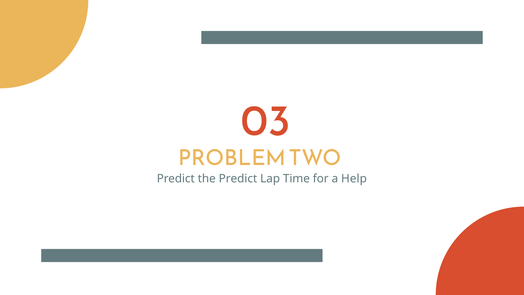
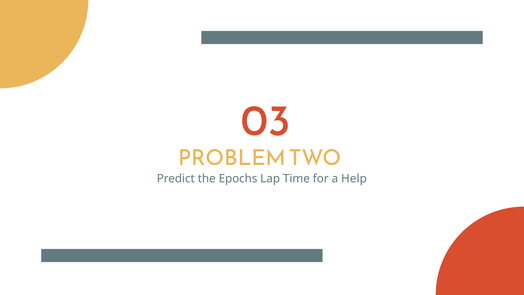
the Predict: Predict -> Epochs (238, 179)
